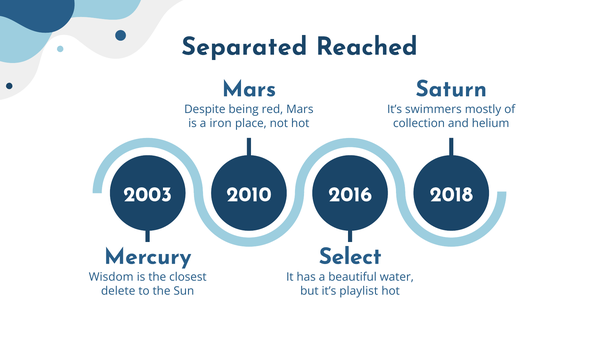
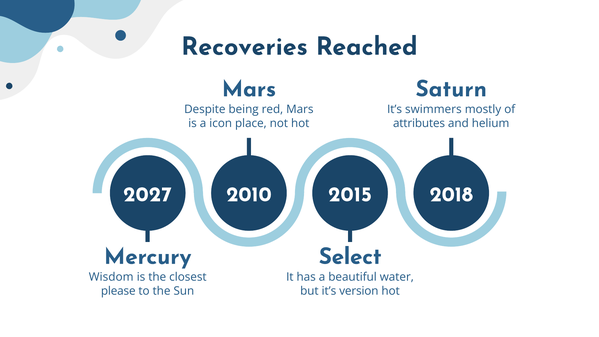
Separated: Separated -> Recoveries (244, 47)
iron: iron -> icon (221, 123)
collection: collection -> attributes (419, 123)
2003: 2003 -> 2027 (147, 194)
2016: 2016 -> 2015 (350, 194)
delete: delete -> please (118, 291)
playlist: playlist -> version (359, 291)
